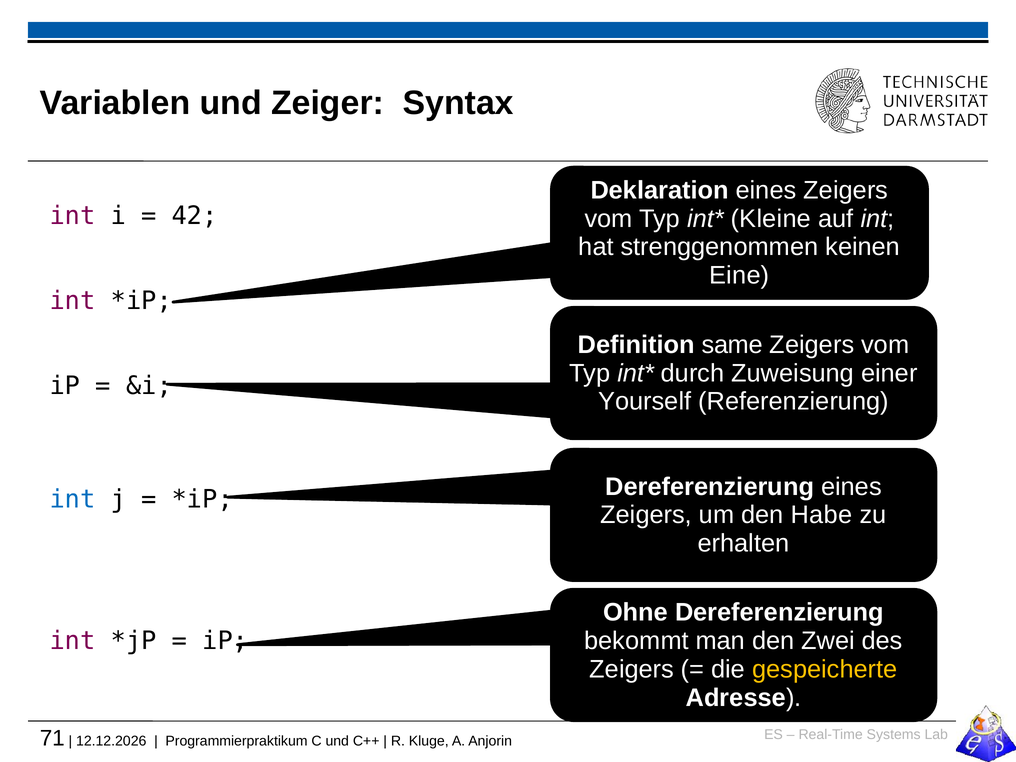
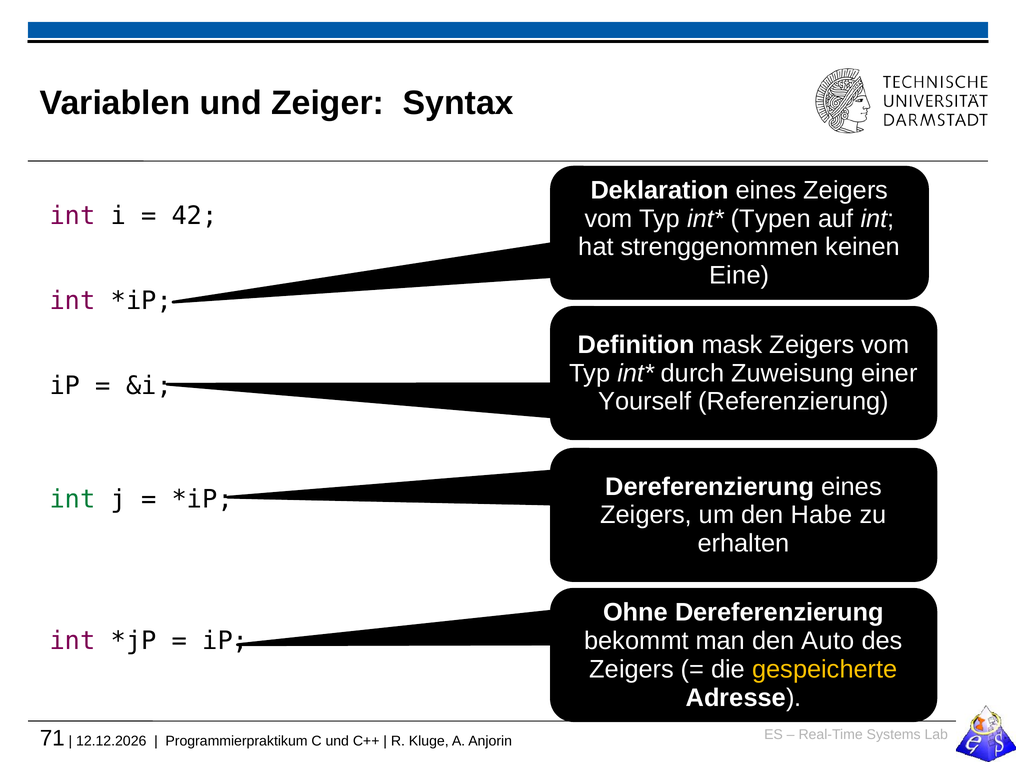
Kleine: Kleine -> Typen (771, 219)
same: same -> mask (732, 345)
int colour: blue -> green (73, 499)
Zwei: Zwei -> Auto (828, 641)
